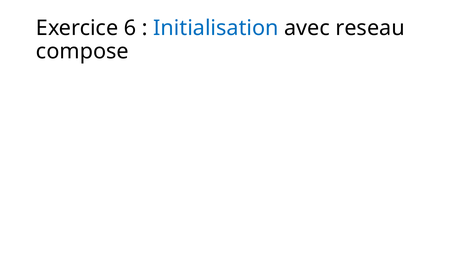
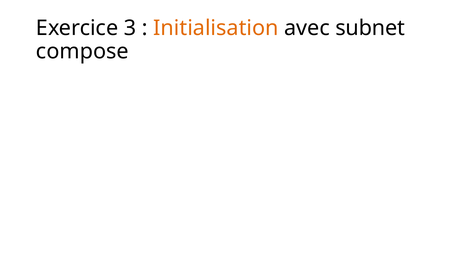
6: 6 -> 3 (130, 28)
Initialisation colour: blue -> orange (216, 28)
reseau: reseau -> subnet (370, 28)
